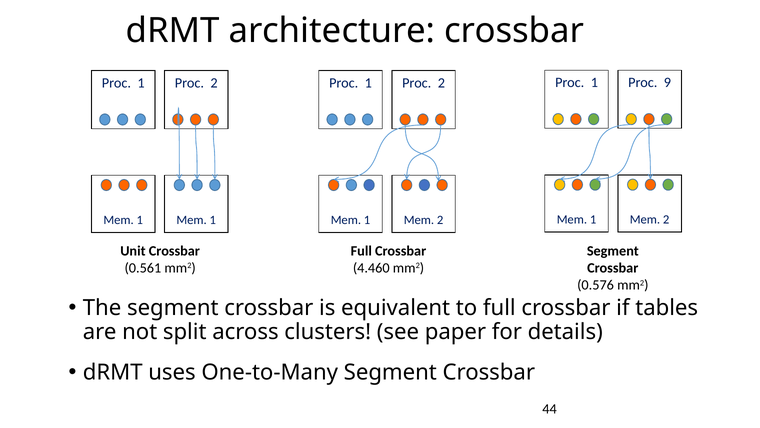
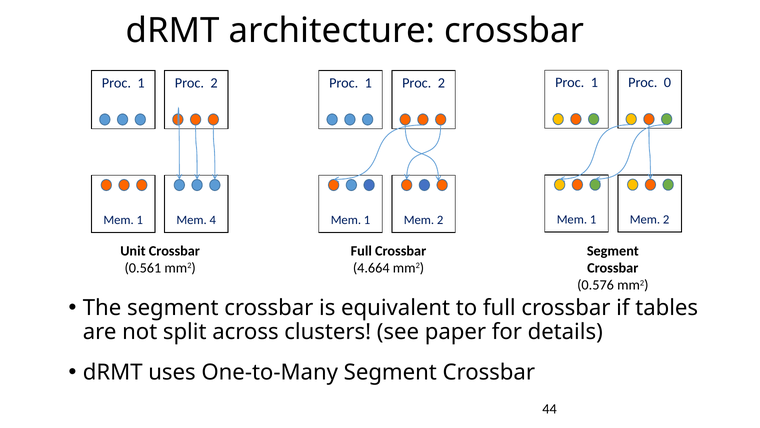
9: 9 -> 0 (667, 83)
1: 1 -> 4 (213, 220)
4.460: 4.460 -> 4.664 (371, 268)
